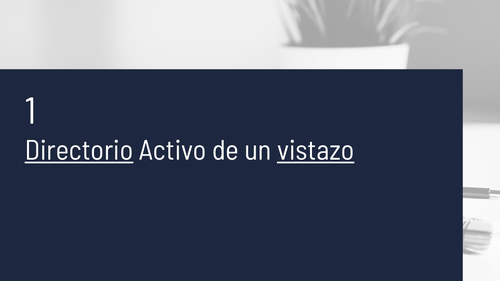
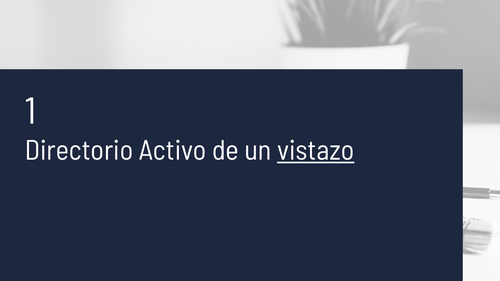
Directorio underline: present -> none (79, 151)
